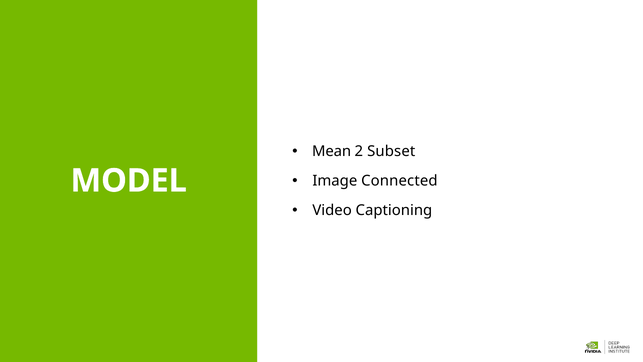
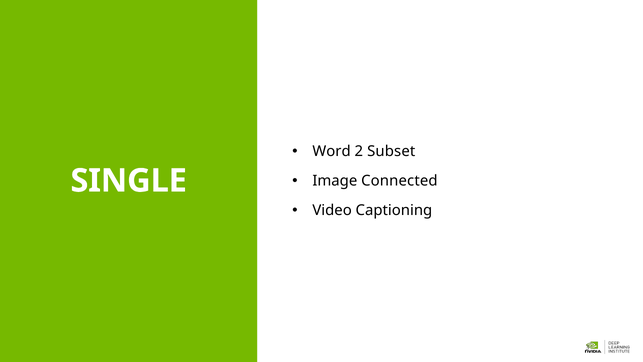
Mean: Mean -> Word (332, 151)
MODEL: MODEL -> SINGLE (129, 181)
